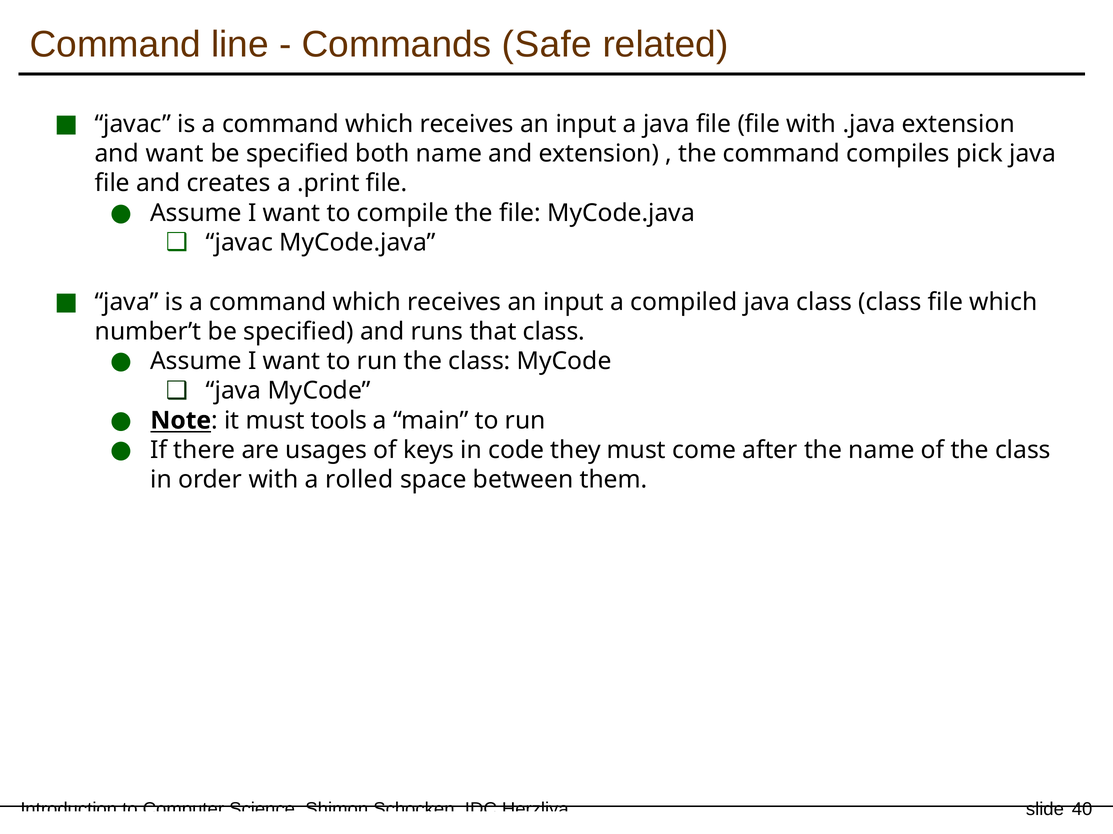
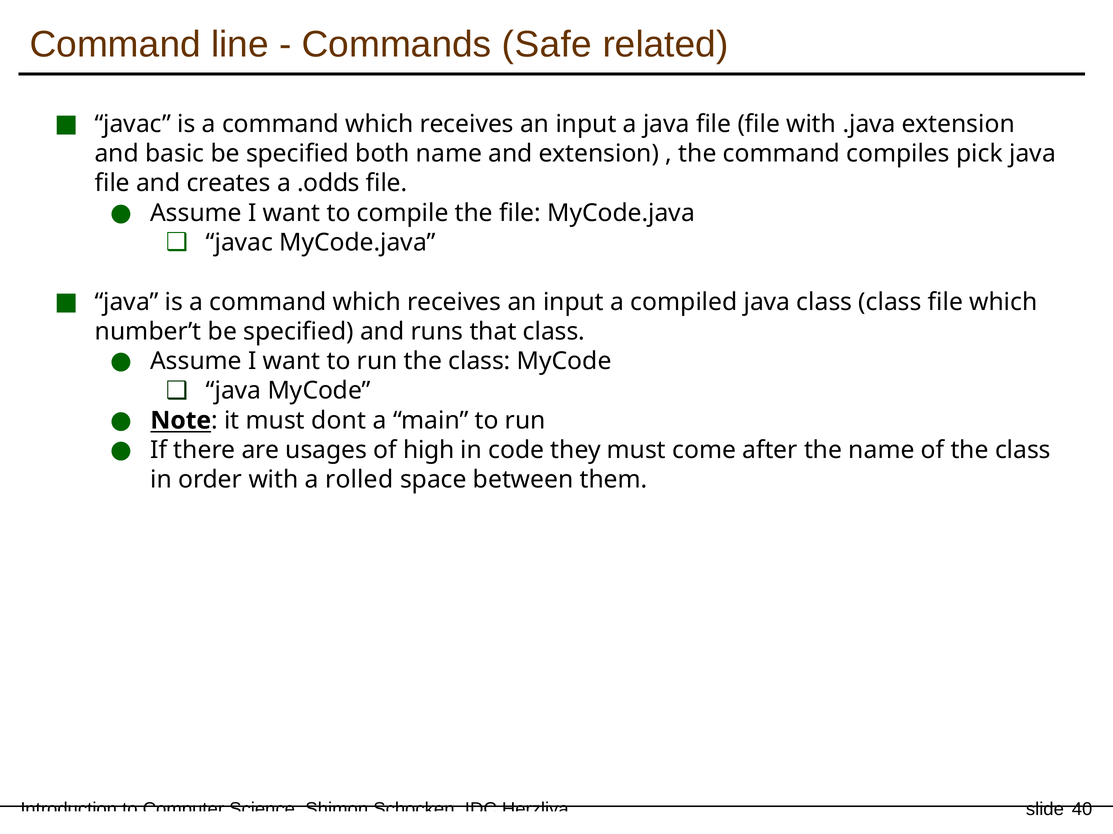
and want: want -> basic (175, 154)
.print: .print -> .odds (328, 184)
tools: tools -> dont (339, 421)
keys: keys -> high (429, 450)
